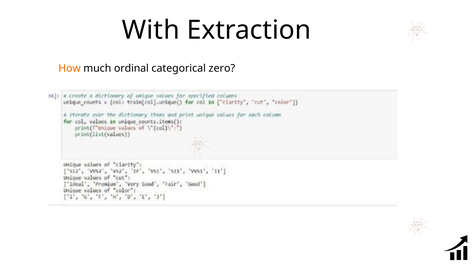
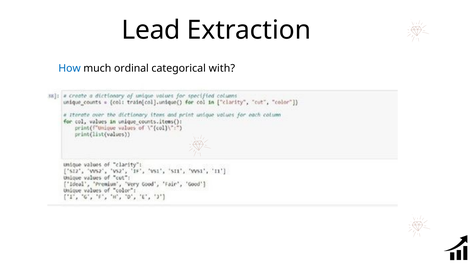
With: With -> Lead (151, 30)
How colour: orange -> blue (70, 68)
zero: zero -> with (222, 68)
